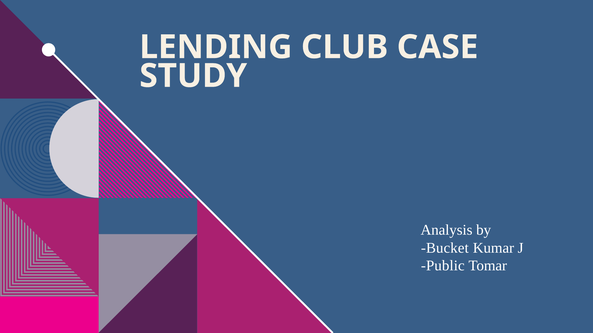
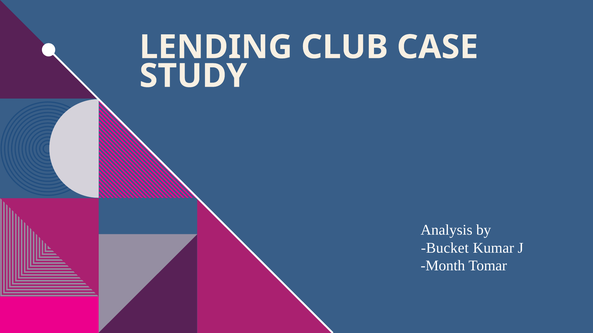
Public: Public -> Month (443, 266)
